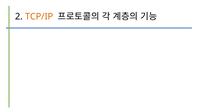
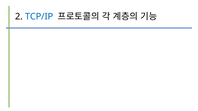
TCP/IP colour: orange -> blue (39, 17)
